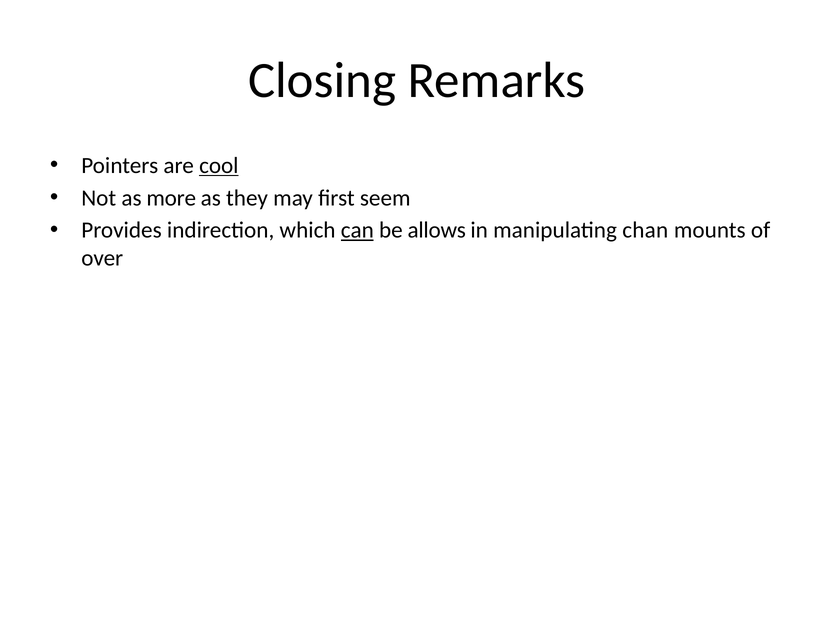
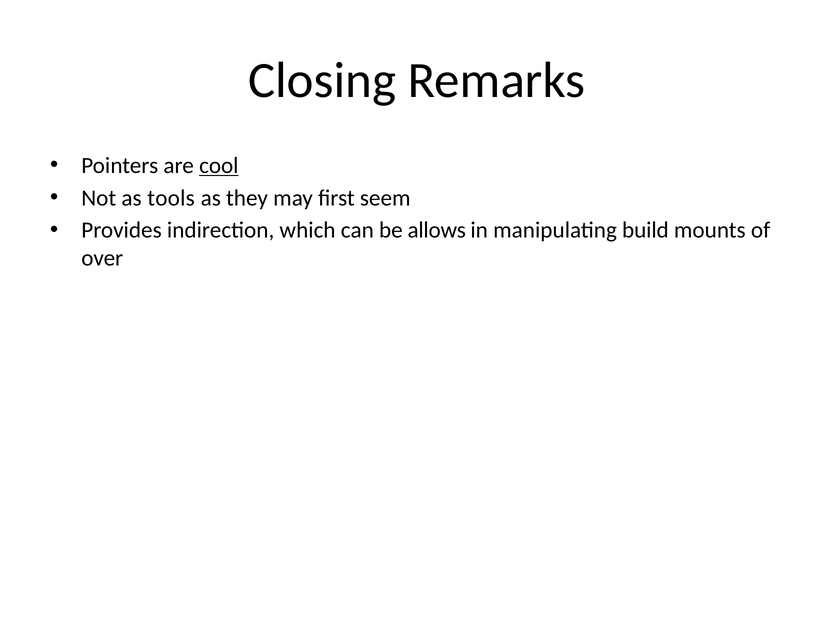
more: more -> tools (171, 198)
can underline: present -> none (357, 231)
chan: chan -> build (645, 231)
